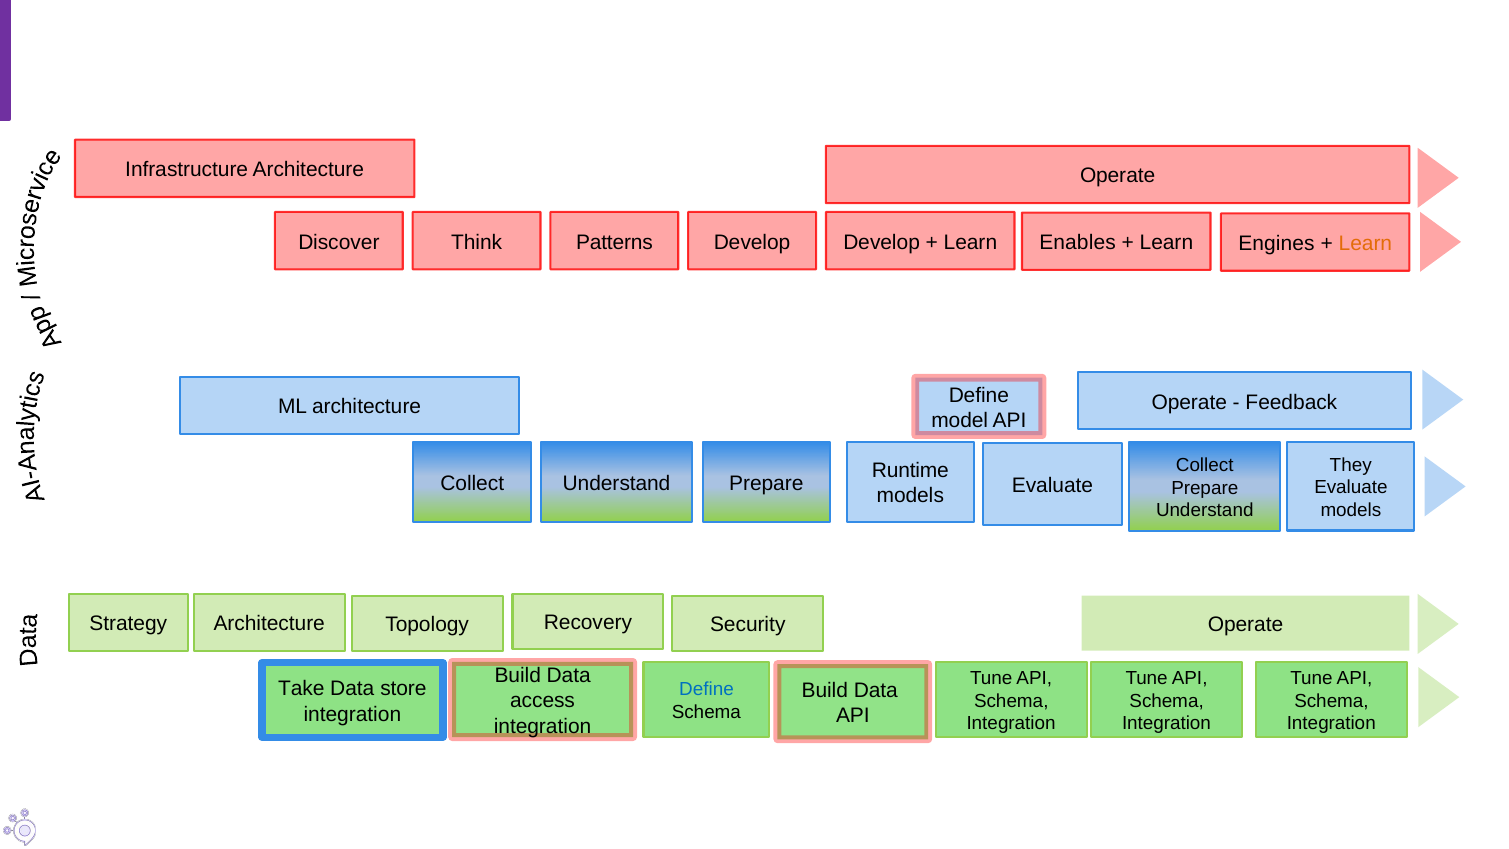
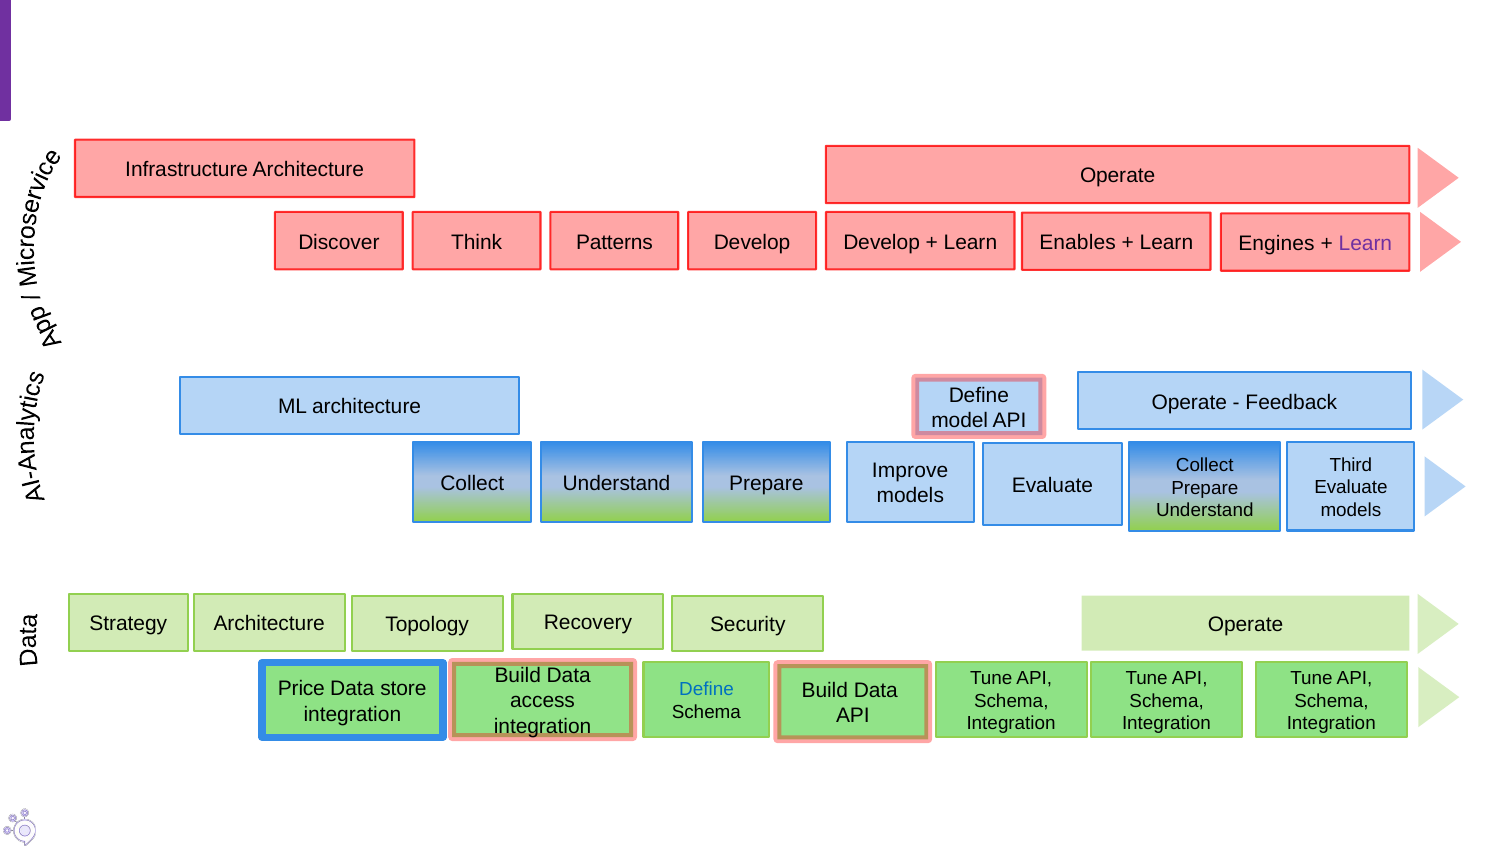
Learn colour: orange -> purple (1365, 244)
They: They -> Third (1351, 465)
Runtime: Runtime -> Improve (910, 471)
Take: Take -> Price (301, 689)
